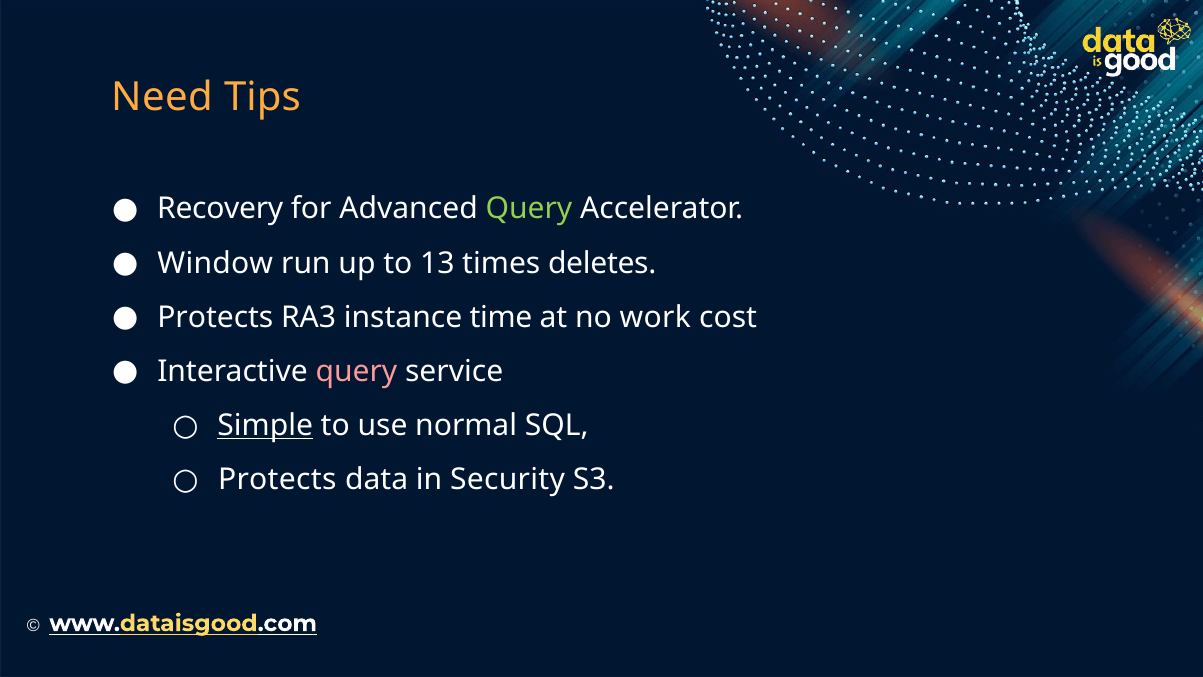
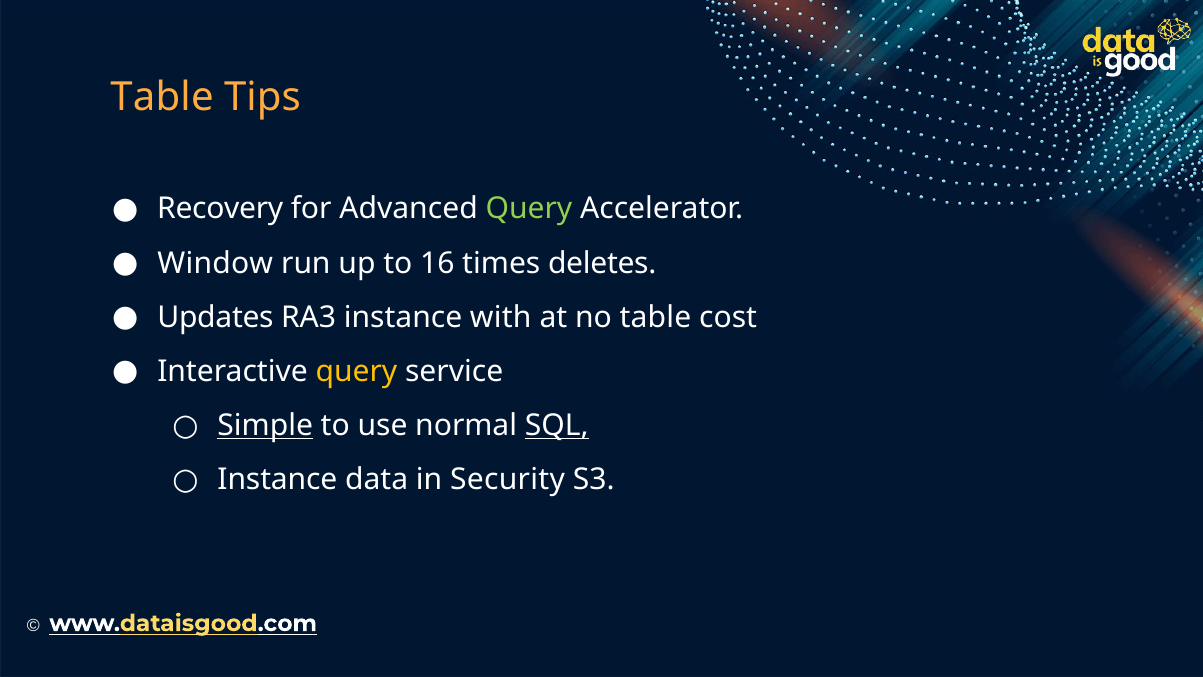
Need: Need -> Table (162, 97)
13: 13 -> 16 (437, 263)
Protects: Protects -> Updates (215, 317)
time: time -> with (501, 317)
no work: work -> table (655, 317)
query colour: pink -> yellow (356, 371)
SQL underline: none -> present (557, 425)
Protects: Protects -> Instance (277, 480)
